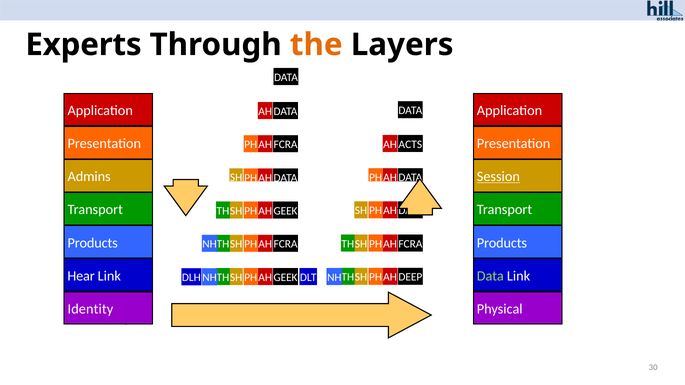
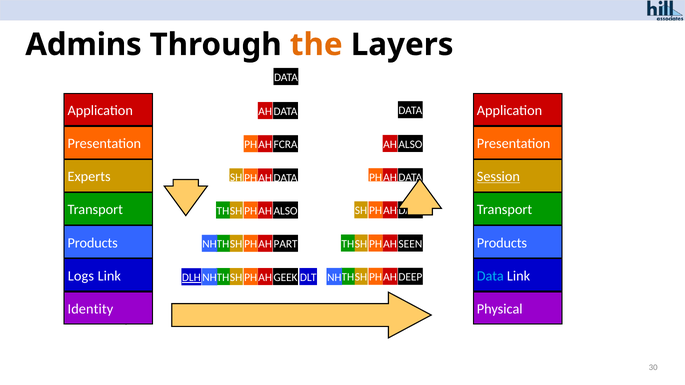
Experts: Experts -> Admins (84, 45)
ACTS: ACTS -> ALSO (410, 144)
Admins: Admins -> Experts (89, 177)
GEEK: GEEK -> ALSO (286, 211)
FCRA: FCRA -> SEEN (410, 244)
FCRA: FCRA -> PART (286, 244)
Hear: Hear -> Logs (81, 276)
Data colour: light green -> light blue (490, 276)
DLH underline: none -> present (191, 278)
